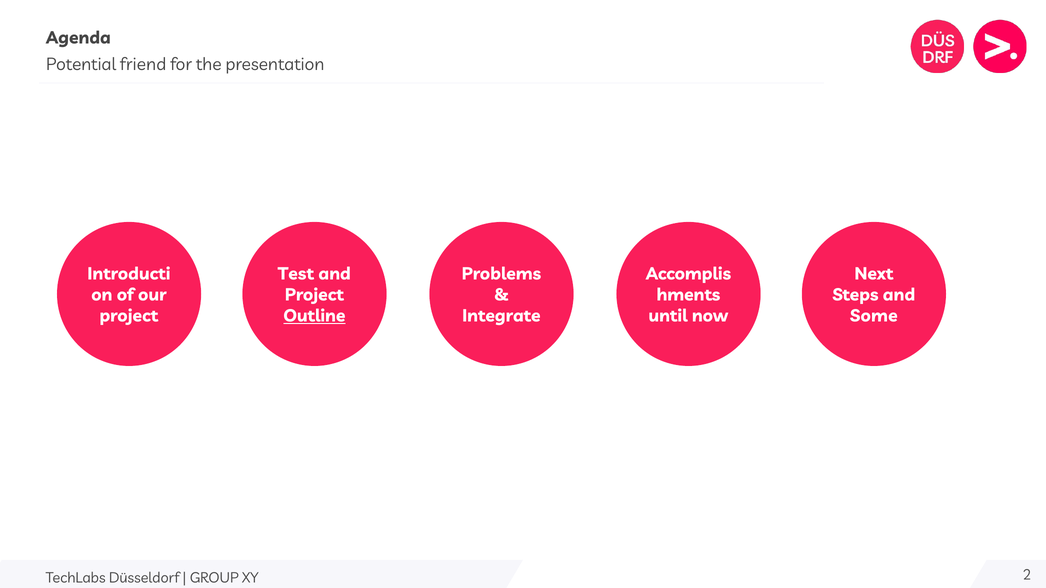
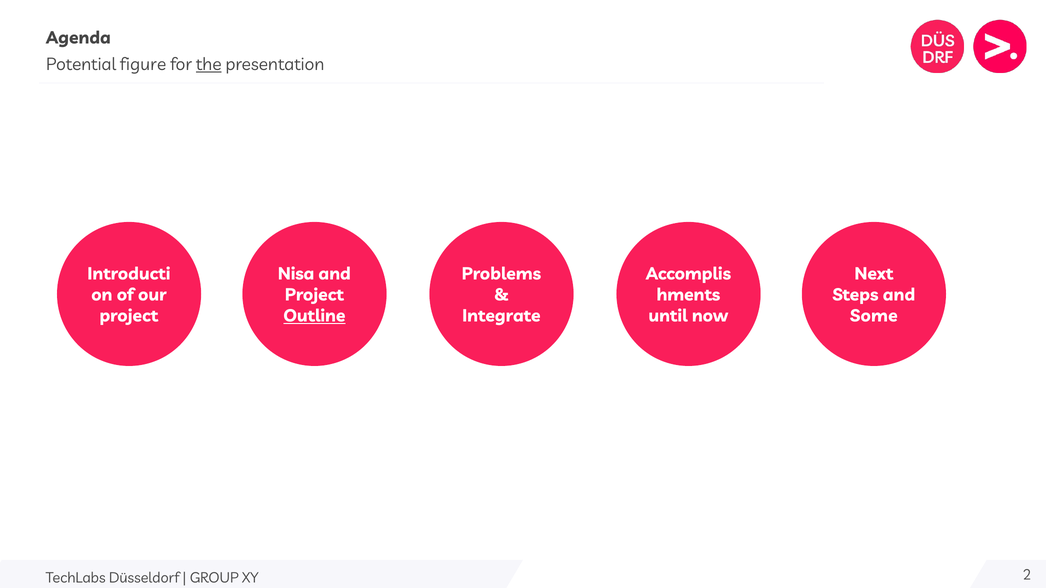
friend: friend -> figure (143, 64)
the underline: none -> present (209, 64)
Test: Test -> Nisa (296, 274)
